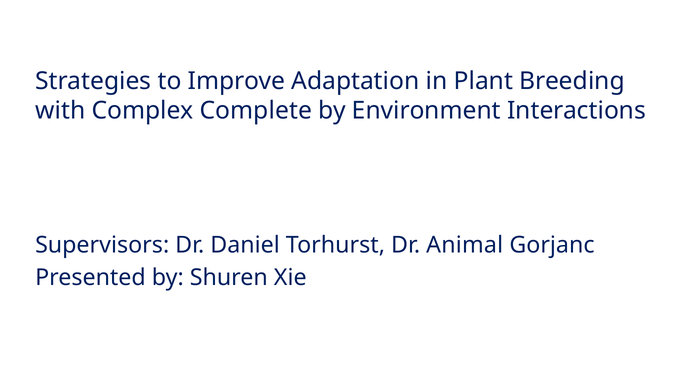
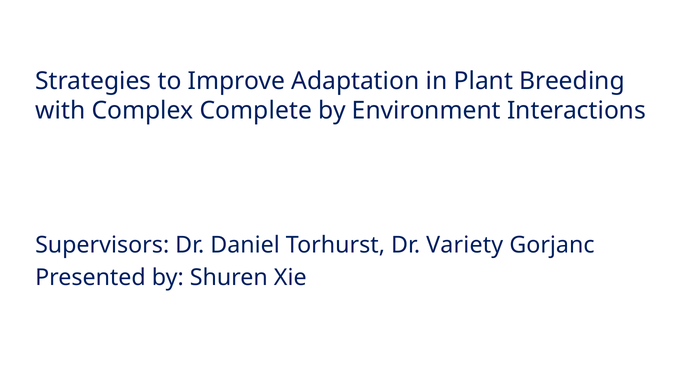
Animal: Animal -> Variety (465, 245)
